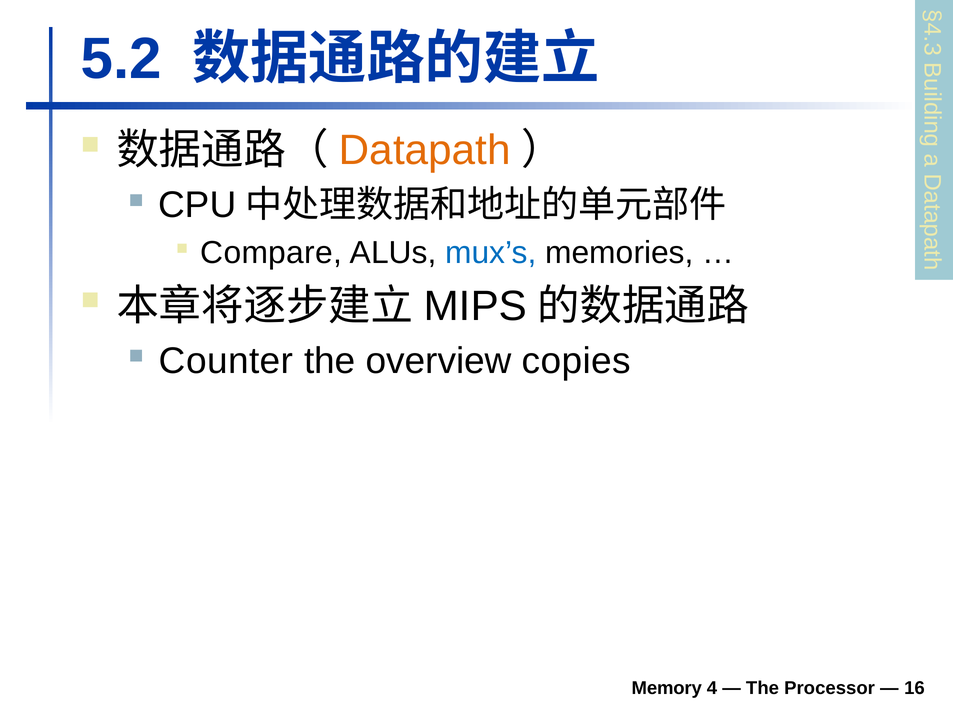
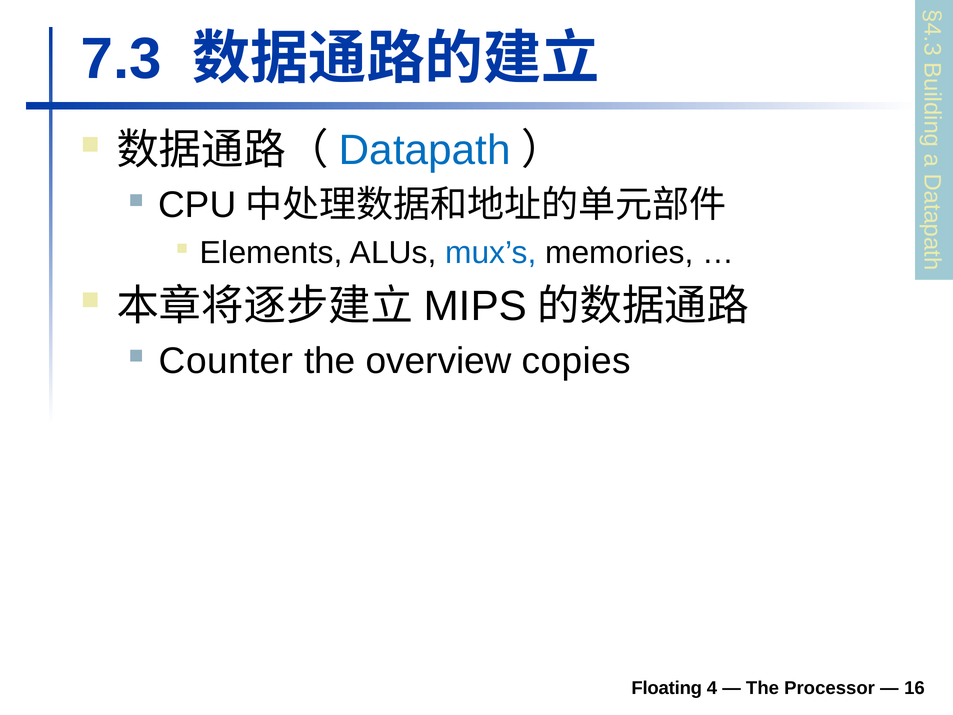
5.2: 5.2 -> 7.3 (121, 59)
Datapath colour: orange -> blue (425, 150)
Compare: Compare -> Elements (271, 252)
Memory: Memory -> Floating (667, 688)
